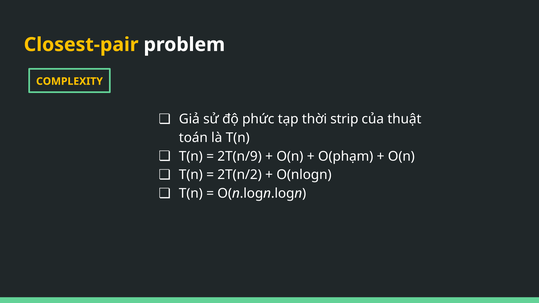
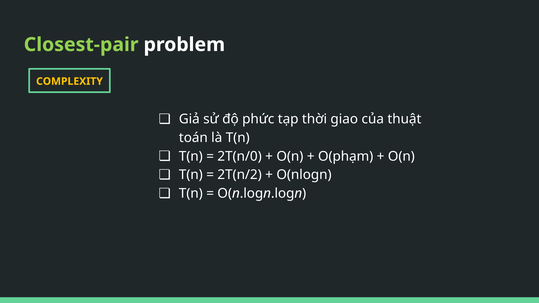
Closest-pair colour: yellow -> light green (81, 45)
strip: strip -> giao (344, 119)
2T(n/9: 2T(n/9 -> 2T(n/0 (240, 156)
